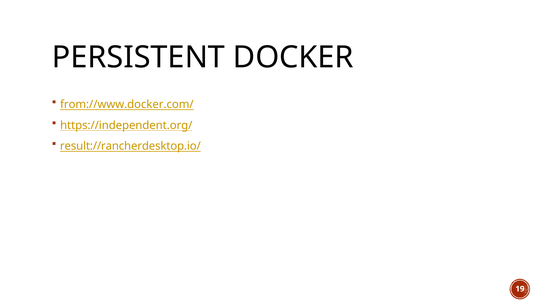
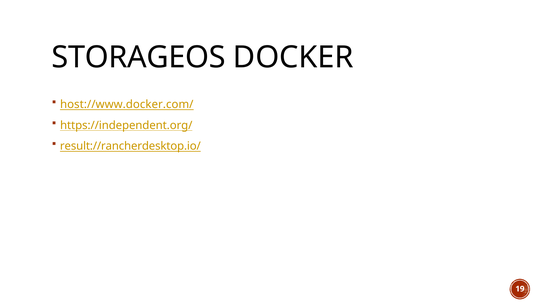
PERSISTENT: PERSISTENT -> STORAGEOS (139, 57)
from://www.docker.com/: from://www.docker.com/ -> host://www.docker.com/ (127, 104)
